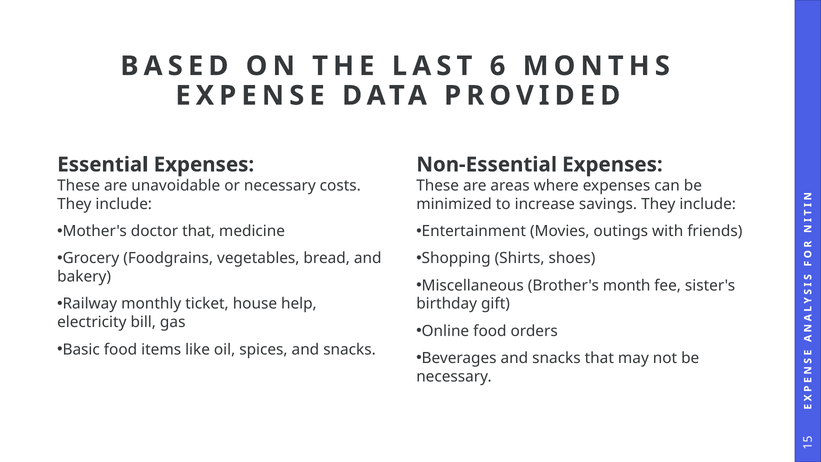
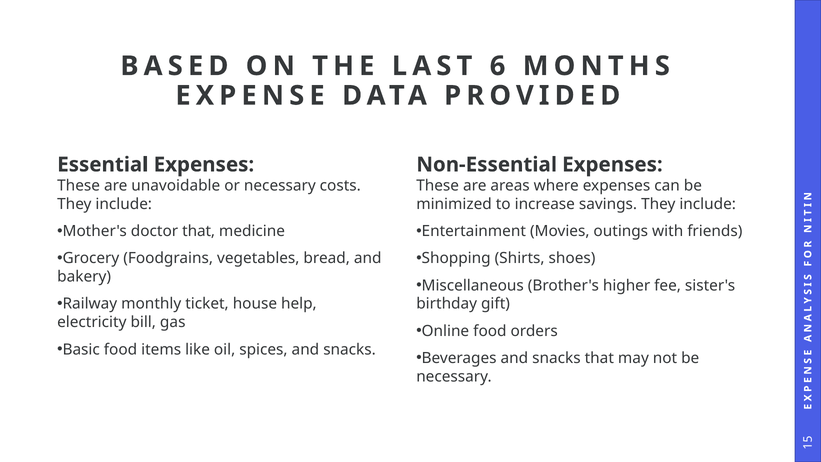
month: month -> higher (627, 285)
